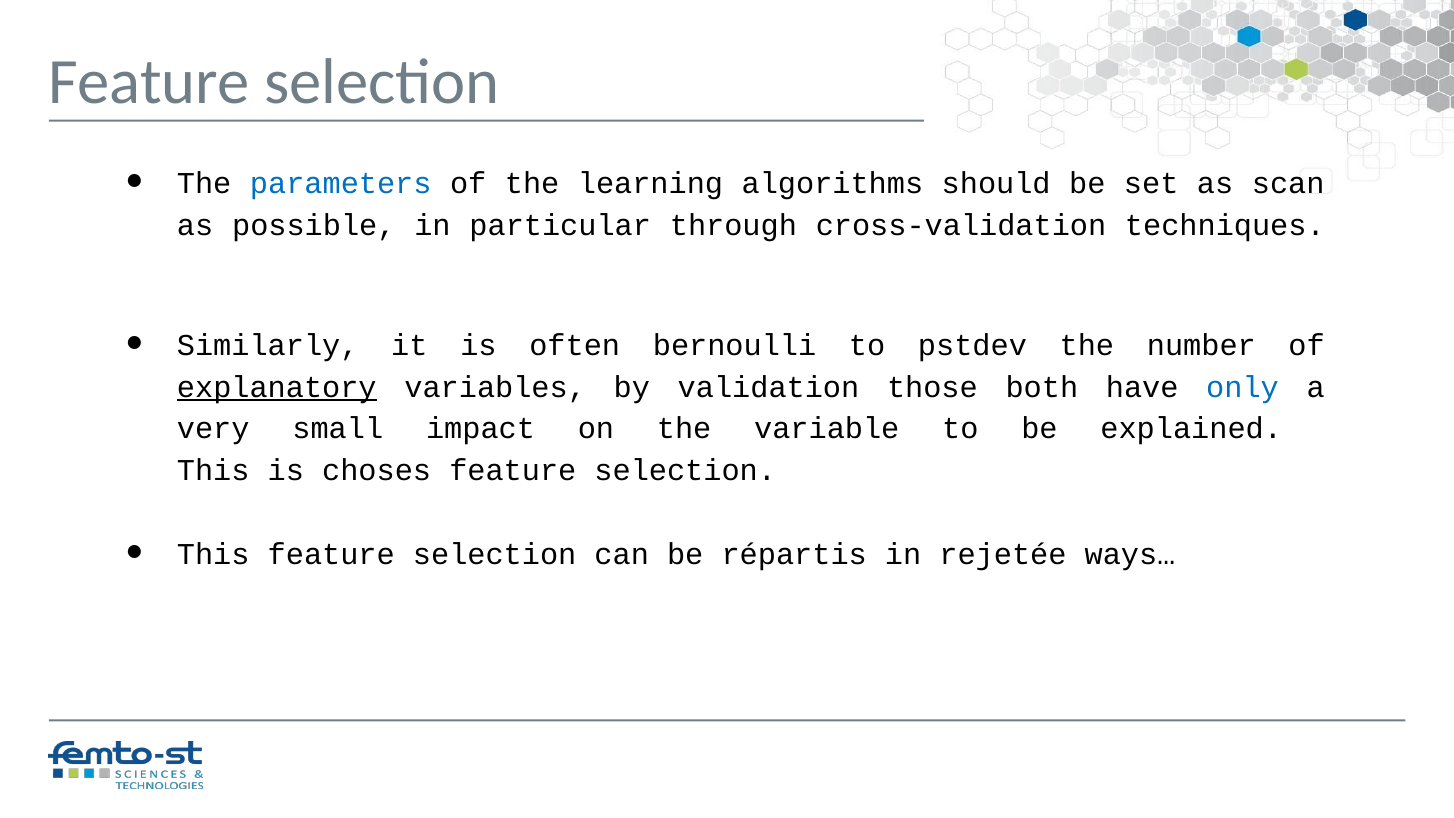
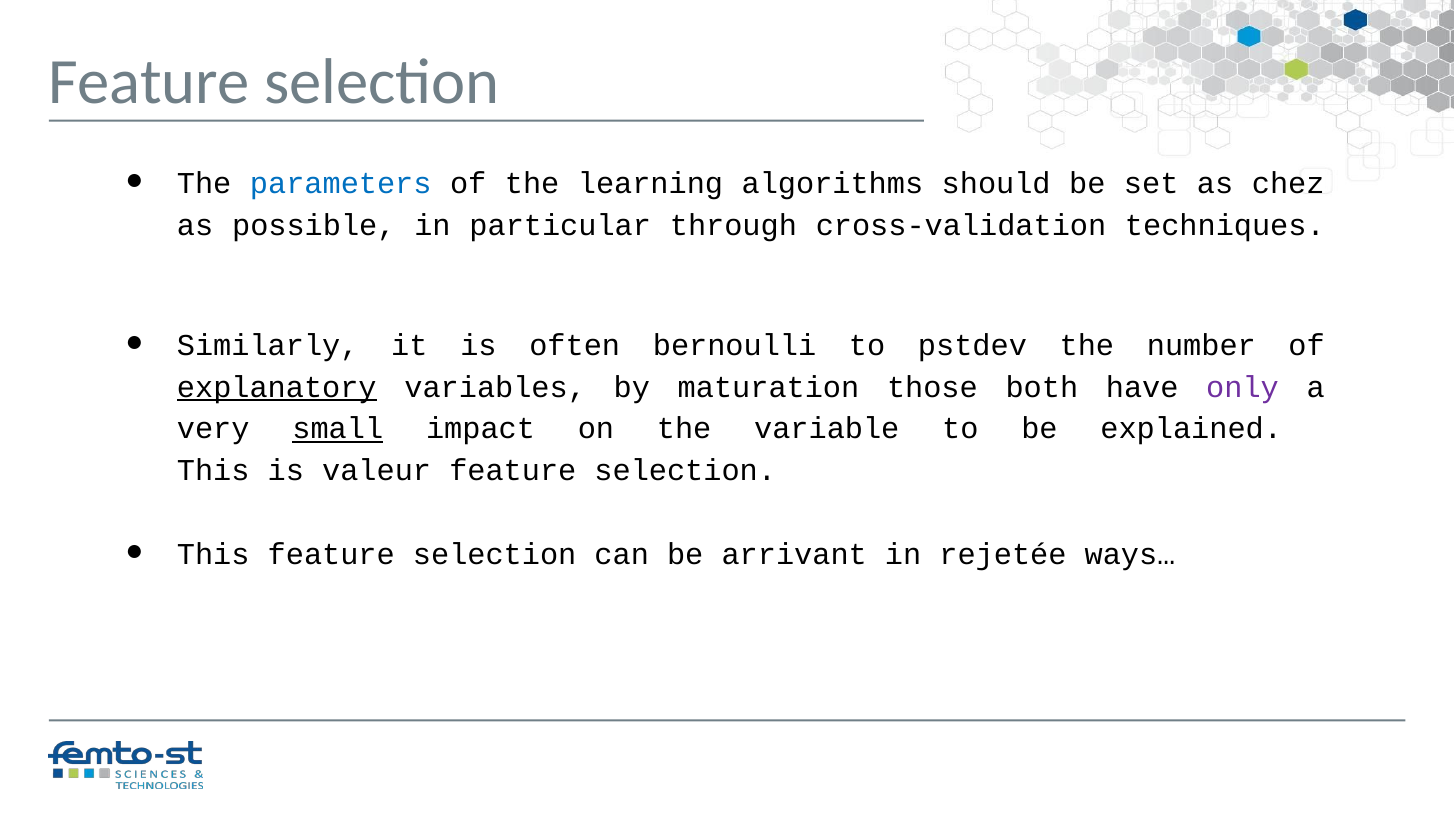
scan: scan -> chez (1288, 184)
validation: validation -> maturation (769, 387)
only colour: blue -> purple (1243, 387)
small underline: none -> present (338, 429)
choses: choses -> valeur (377, 471)
répartis: répartis -> arrivant (794, 554)
